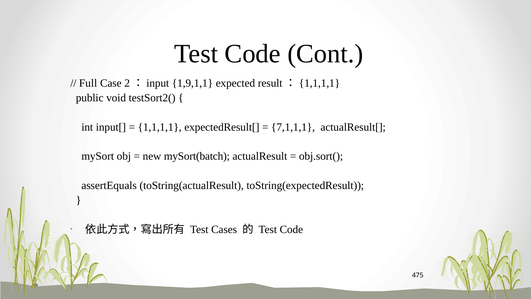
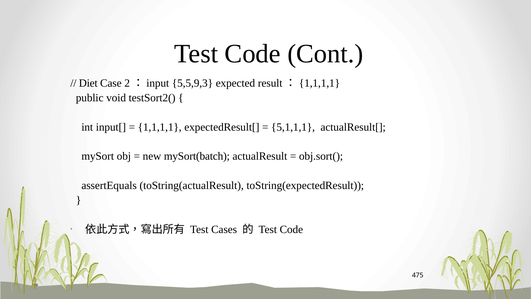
Full: Full -> Diet (88, 83)
1,9,1,1: 1,9,1,1 -> 5,5,9,3 (192, 83)
7,1,1,1: 7,1,1,1 -> 5,1,1,1 (293, 127)
